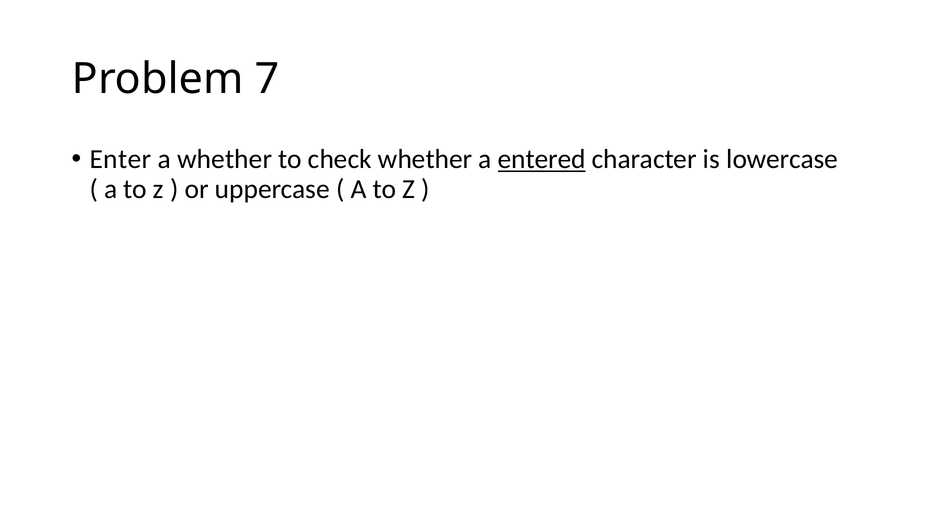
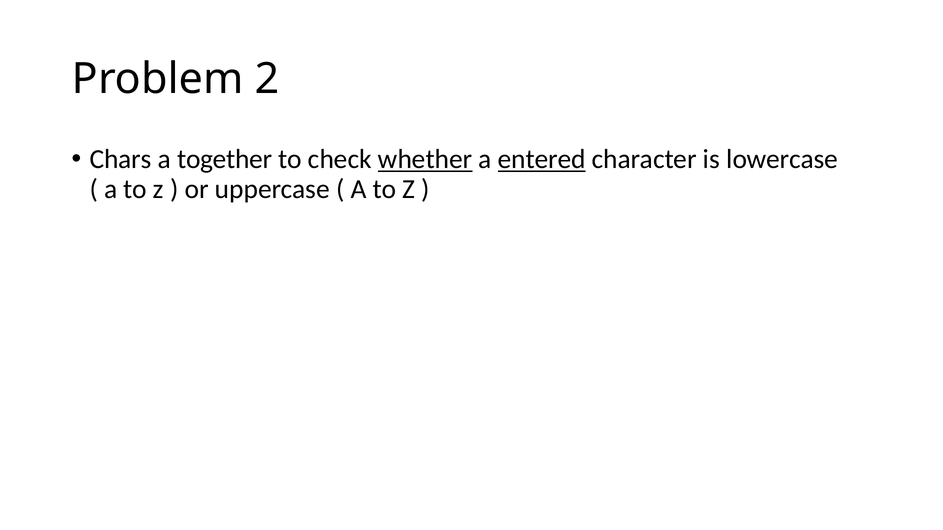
7: 7 -> 2 (267, 79)
Enter: Enter -> Chars (121, 159)
a whether: whether -> together (225, 159)
whether underline: none -> present (425, 159)
